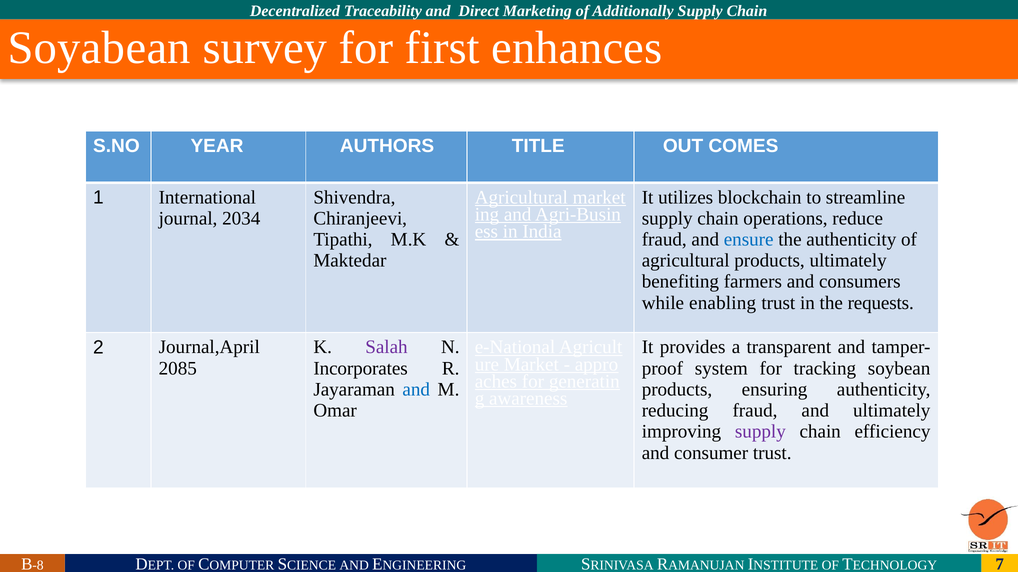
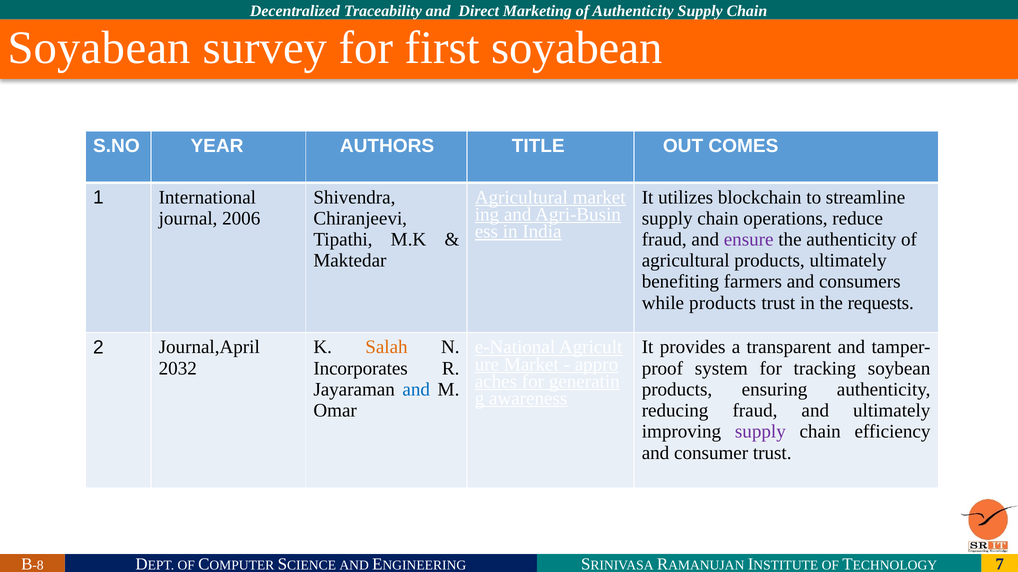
of Additionally: Additionally -> Authenticity (633, 11)
first enhances: enhances -> soyabean (577, 48)
2034: 2034 -> 2006 (241, 219)
ensure colour: blue -> purple (749, 240)
while enabling: enabling -> products (723, 303)
Salah colour: purple -> orange (386, 348)
2085: 2085 -> 2032 (178, 369)
